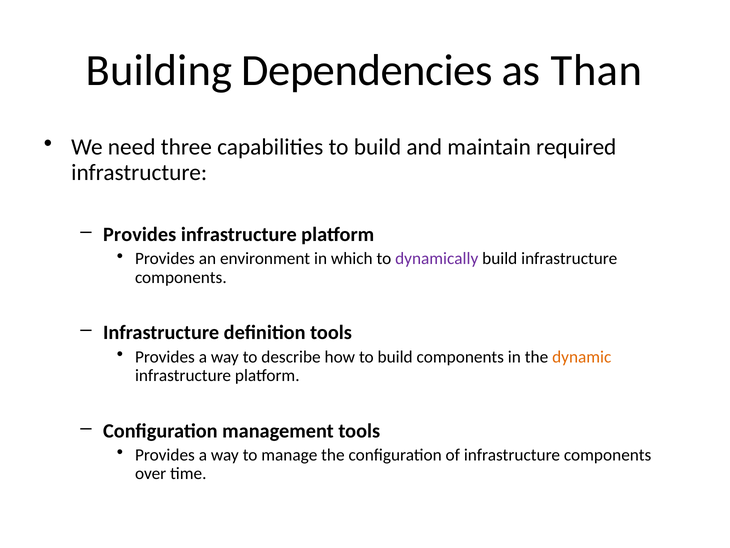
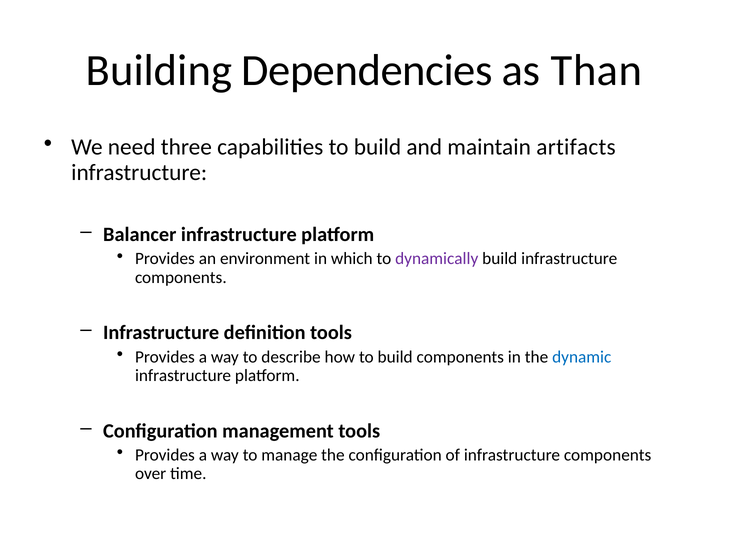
required: required -> artifacts (576, 147)
Provides: Provides -> Balancer (140, 234)
dynamic colour: orange -> blue (582, 357)
